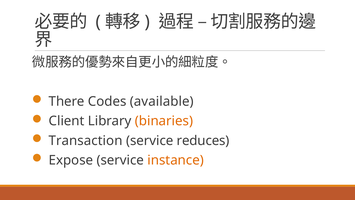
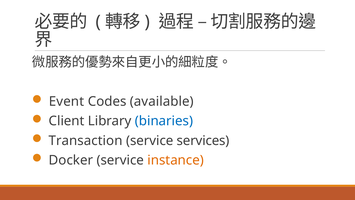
There: There -> Event (66, 101)
binaries colour: orange -> blue (164, 121)
reduces: reduces -> services (203, 140)
Expose: Expose -> Docker (71, 160)
